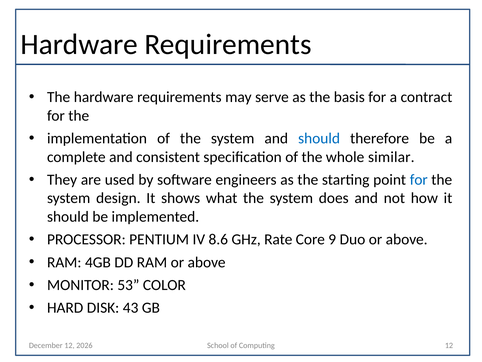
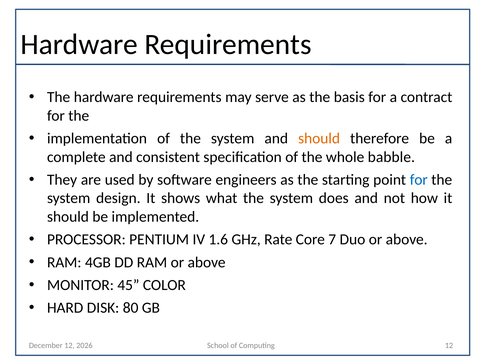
should colour: blue -> orange (319, 138)
similar: similar -> babble (391, 157)
8.6: 8.6 -> 1.6 (218, 239)
9: 9 -> 7 (332, 239)
53: 53 -> 45 (128, 285)
43: 43 -> 80 (131, 307)
